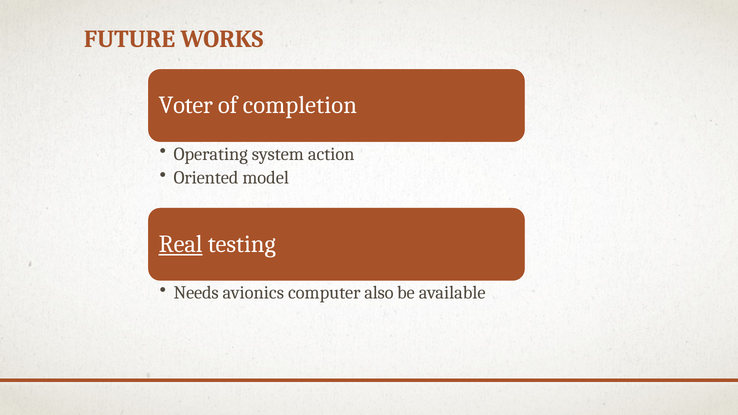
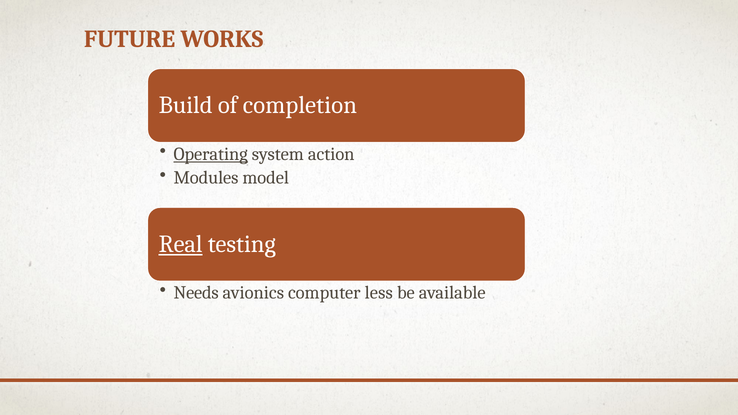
Voter: Voter -> Build (186, 105)
Operating underline: none -> present (211, 154)
Oriented: Oriented -> Modules (206, 178)
also: also -> less (379, 293)
